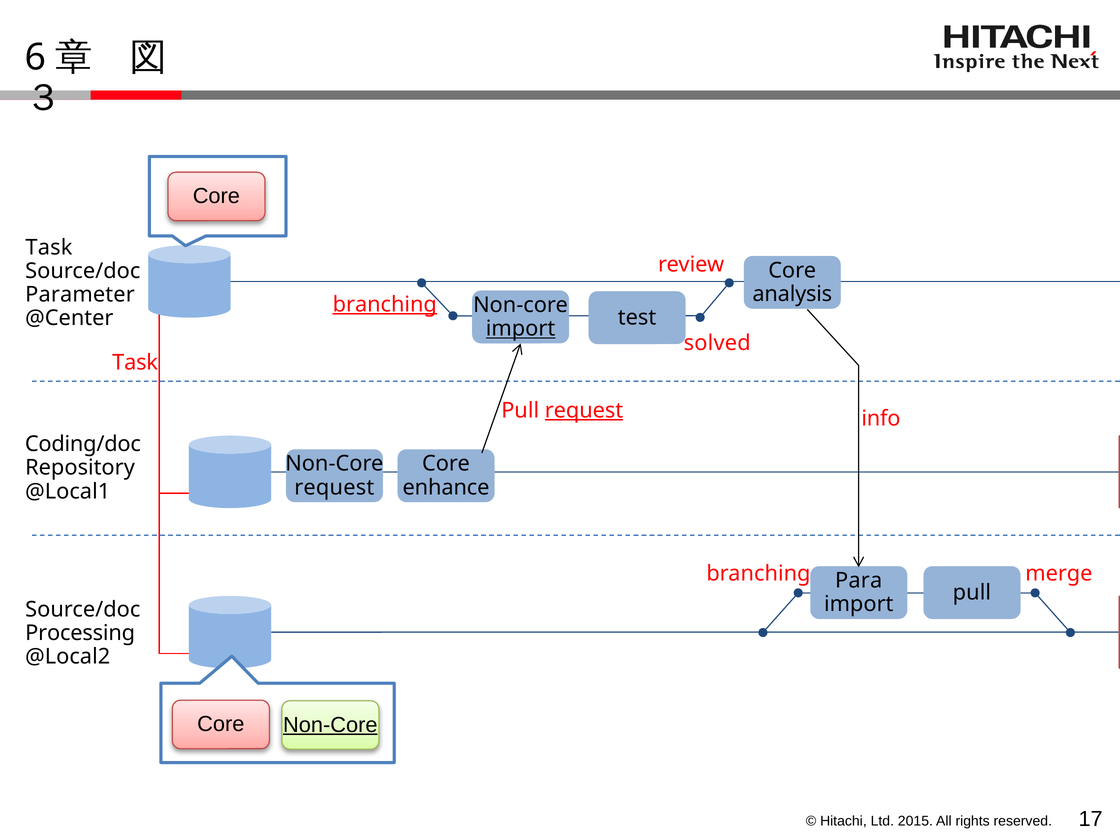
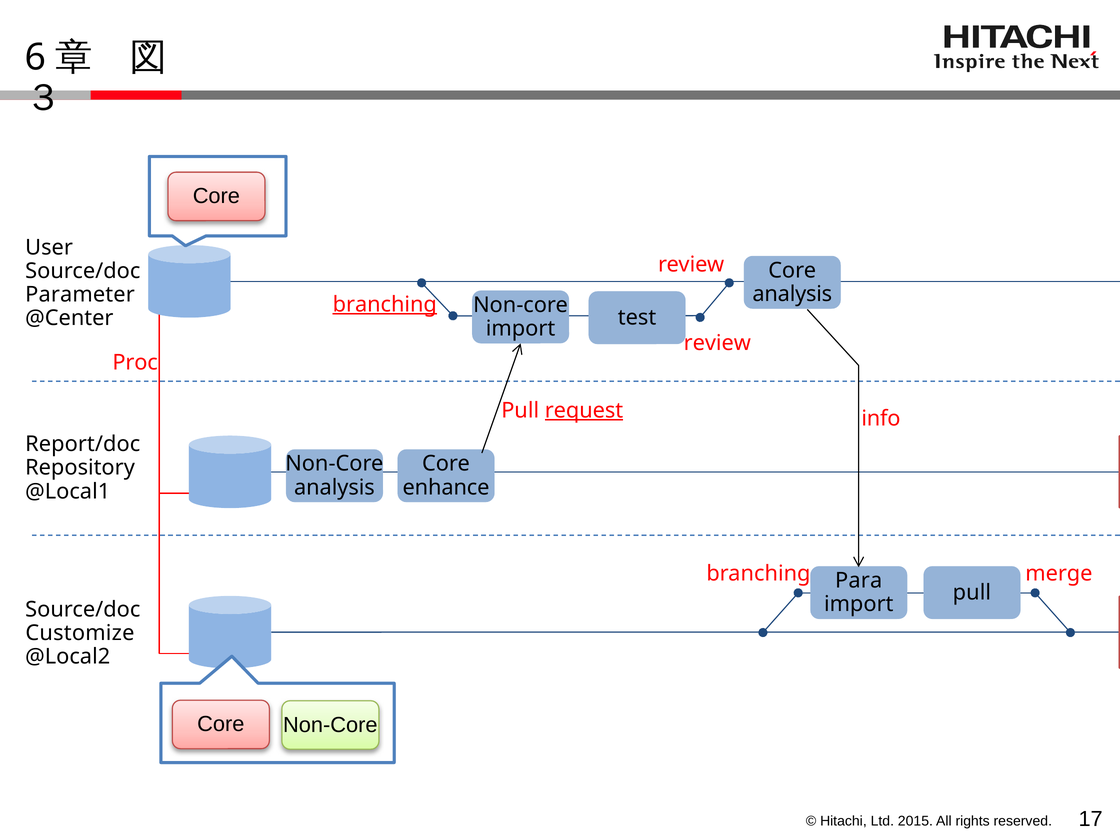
Task: Task -> User (49, 247)
import underline: present -> none (521, 329)
solved: solved -> review (717, 343)
Task: Task -> Proc (135, 363)
Coding/doc: Coding/doc -> Report/doc (83, 444)
request: request -> analysis (334, 487)
Processing: Processing -> Customize (80, 633)
Non-Core underline: present -> none (330, 725)
